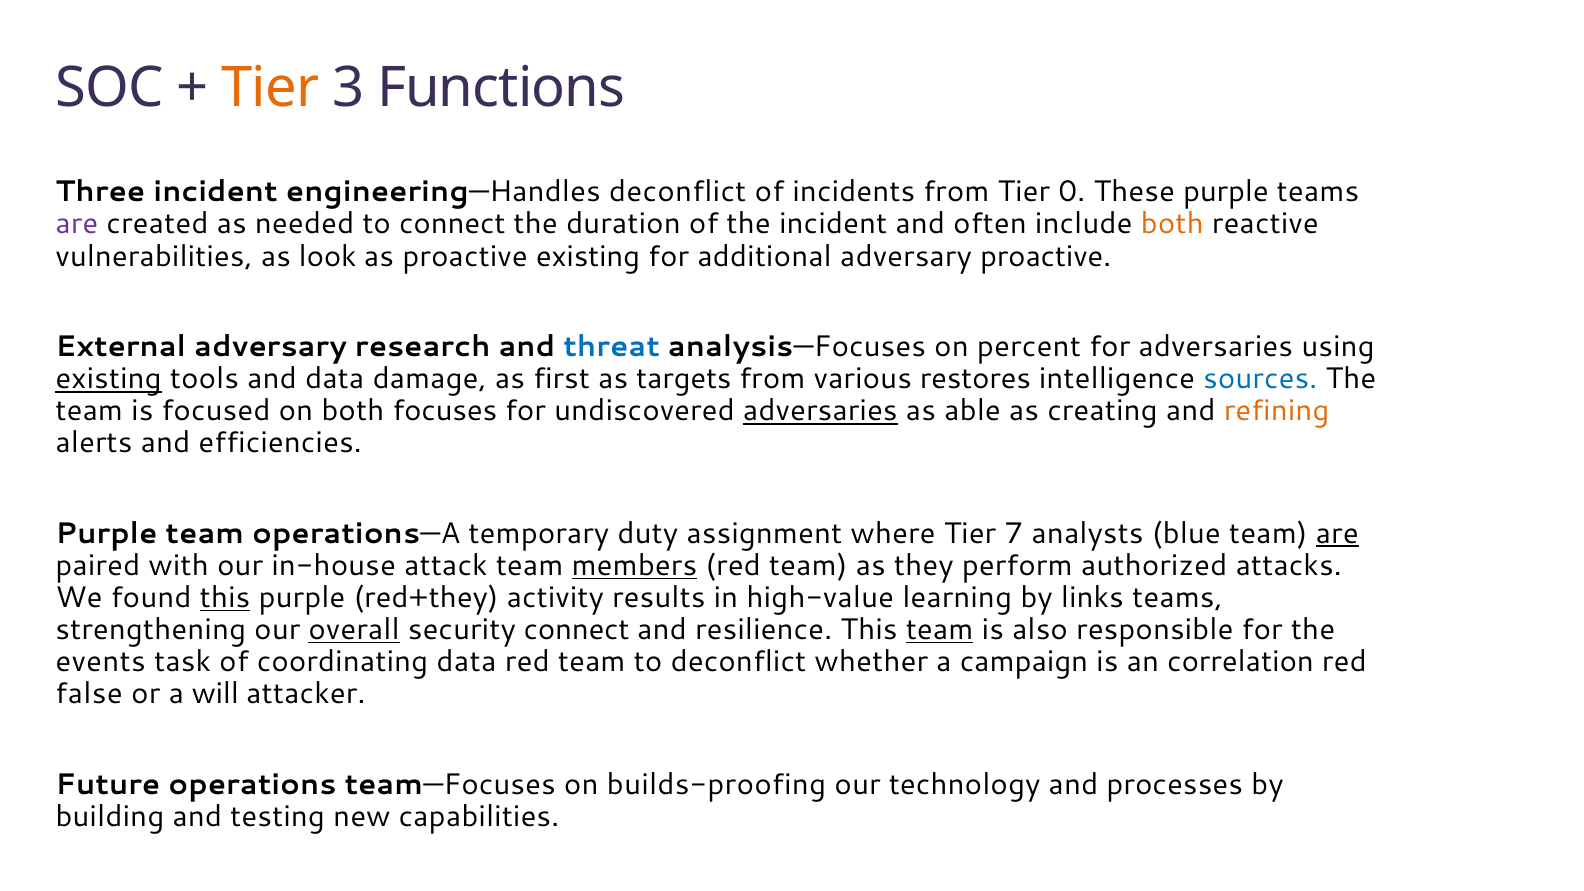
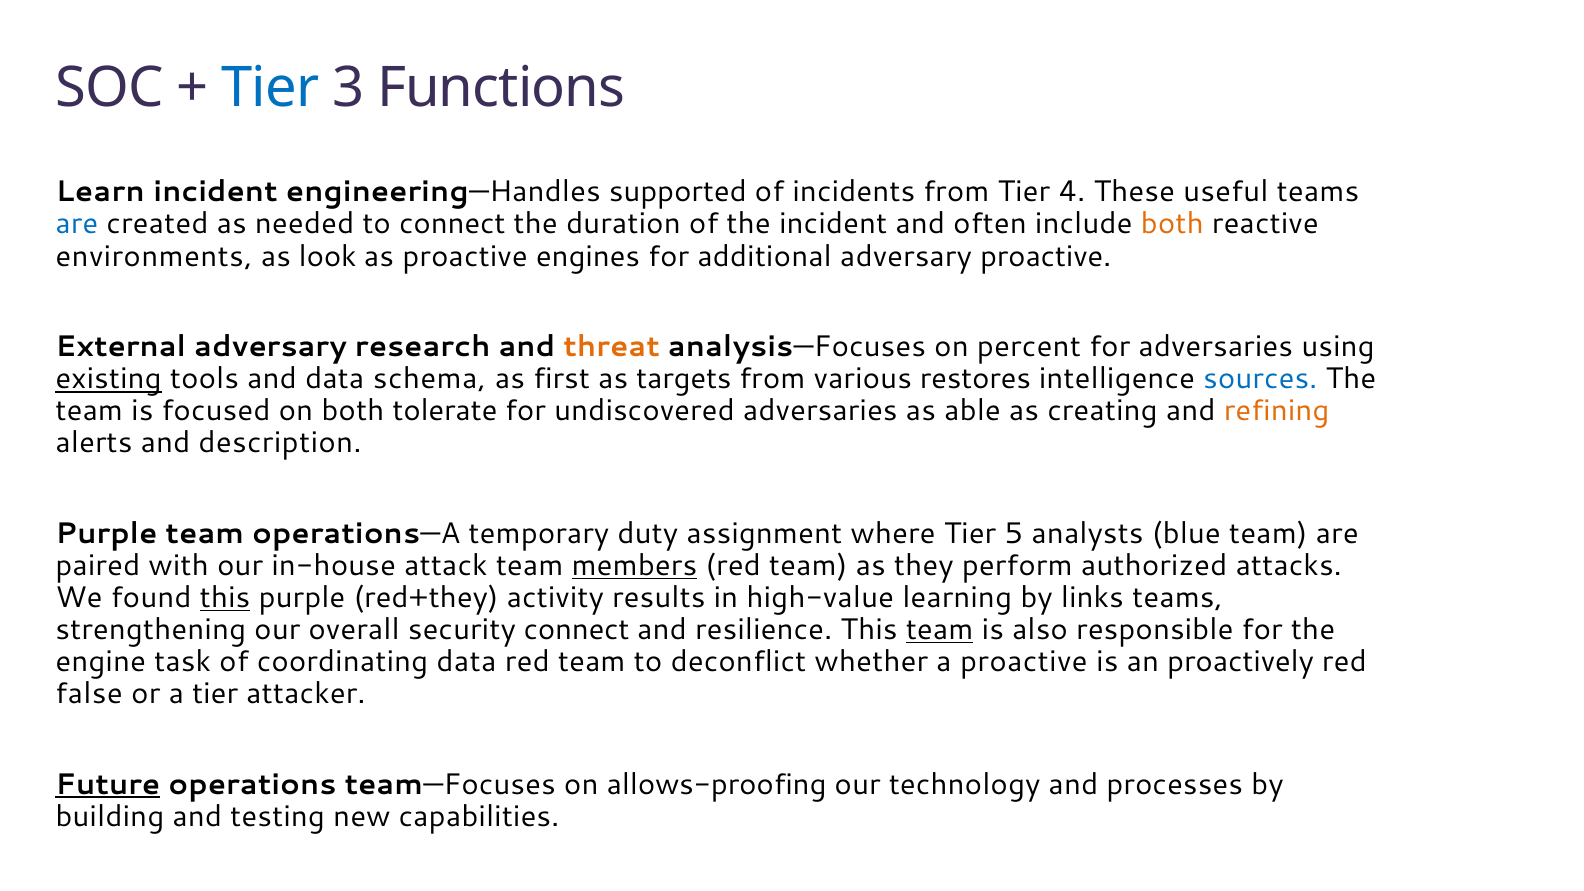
Tier colour: orange -> blue (271, 88)
Three: Three -> Learn (100, 192)
engineering—Handles deconflict: deconflict -> supported (678, 192)
0: 0 -> 4 (1072, 192)
These purple: purple -> useful (1226, 192)
are colour: purple -> blue (77, 224)
vulnerabilities: vulnerabilities -> environments (154, 256)
proactive existing: existing -> engines (588, 256)
threat colour: blue -> orange (612, 347)
damage: damage -> schema (430, 379)
focuses: focuses -> tolerate (445, 411)
adversaries underline: present -> none (820, 411)
efficiencies: efficiencies -> description (280, 443)
7: 7 -> 5 (1014, 534)
are underline: present -> none (1337, 534)
overall underline: present -> none (354, 630)
events: events -> engine (101, 662)
a campaign: campaign -> proactive (1024, 662)
correlation: correlation -> proactively (1241, 662)
a will: will -> tier (215, 694)
Future underline: none -> present (108, 784)
builds-proofing: builds-proofing -> allows-proofing (717, 784)
